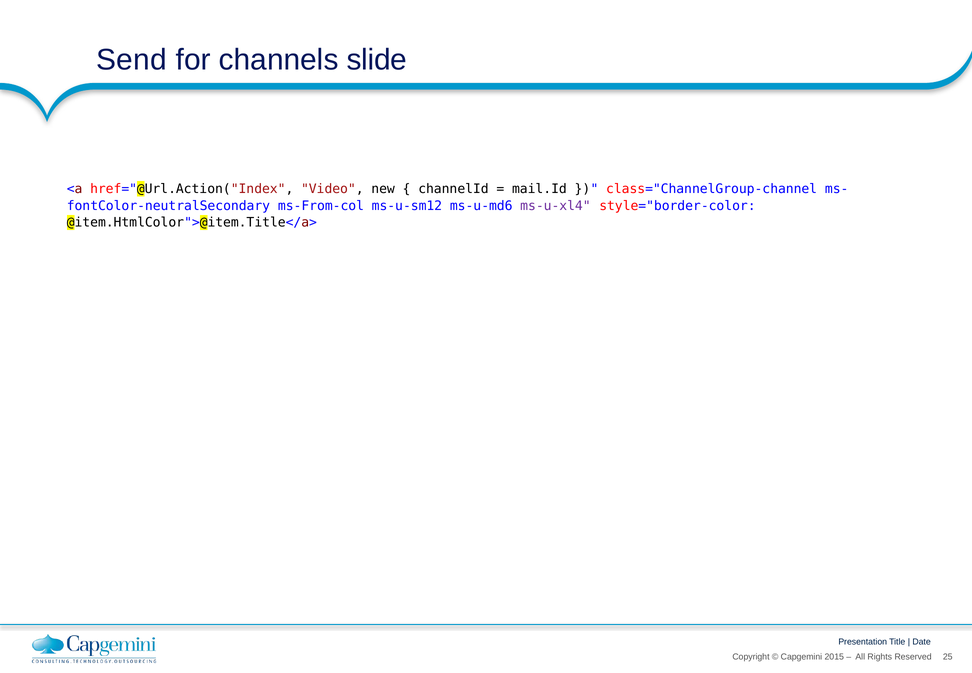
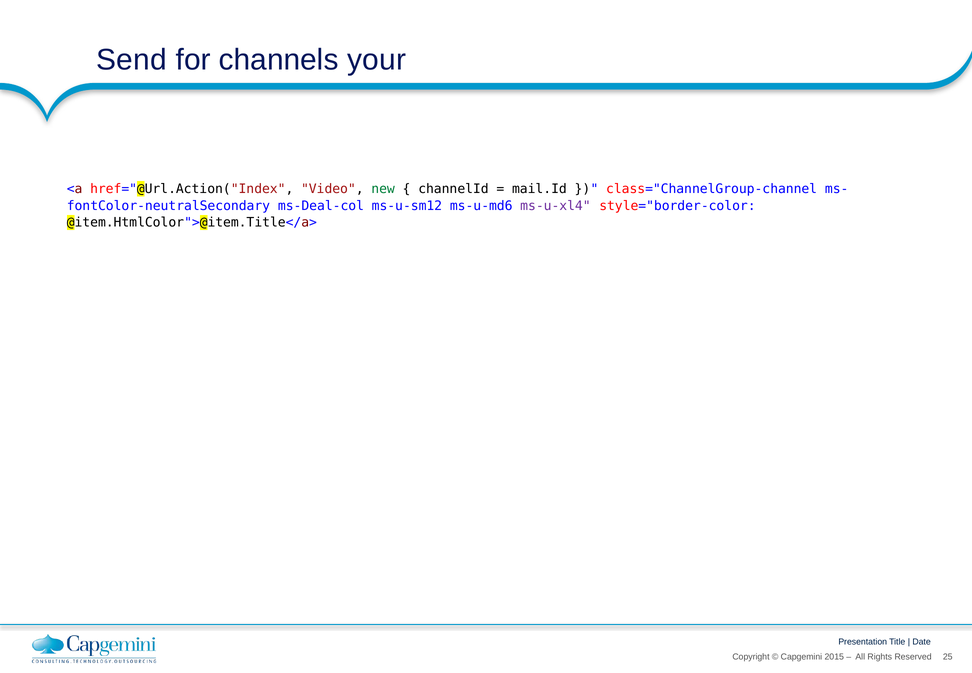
slide: slide -> your (377, 60)
new colour: black -> green (383, 189)
ms-From-col: ms-From-col -> ms-Deal-col (321, 206)
